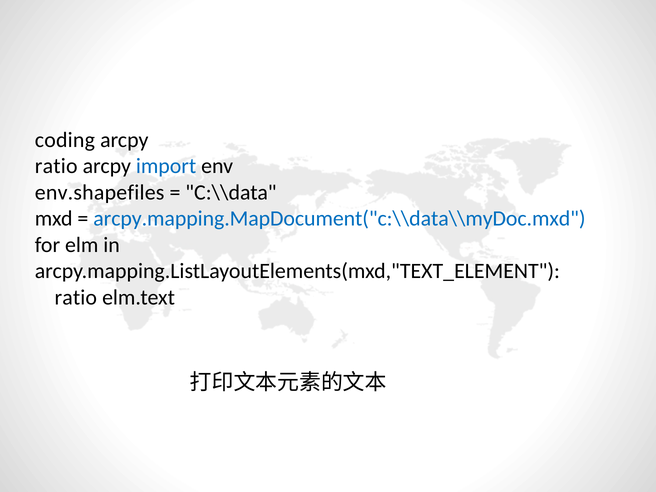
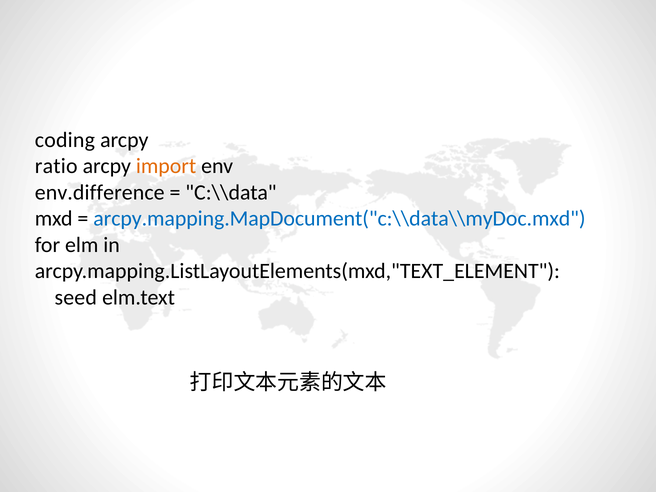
import colour: blue -> orange (166, 166)
env.shapefiles: env.shapefiles -> env.difference (100, 192)
ratio: ratio -> seed (76, 297)
